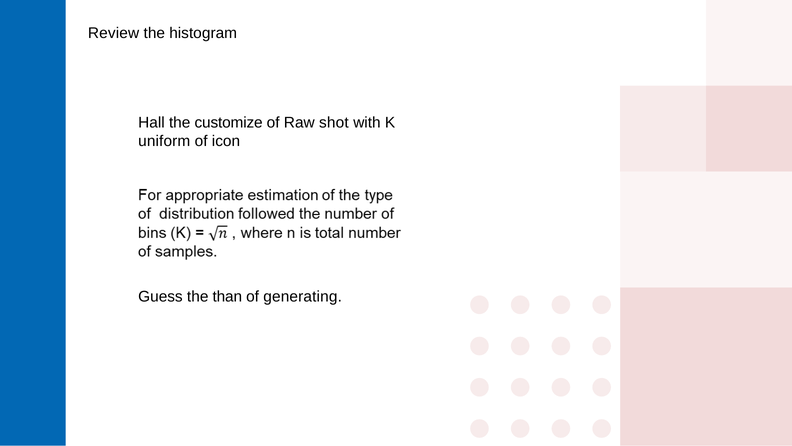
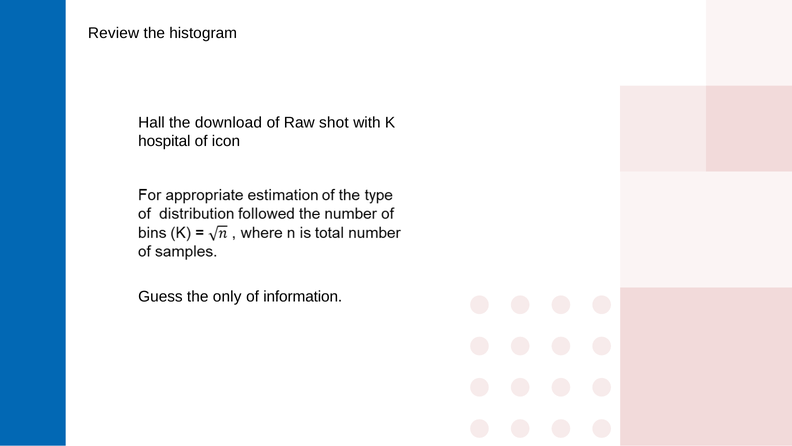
customize: customize -> download (228, 122)
uniform: uniform -> hospital (164, 141)
than: than -> only (227, 297)
generating: generating -> information (303, 297)
